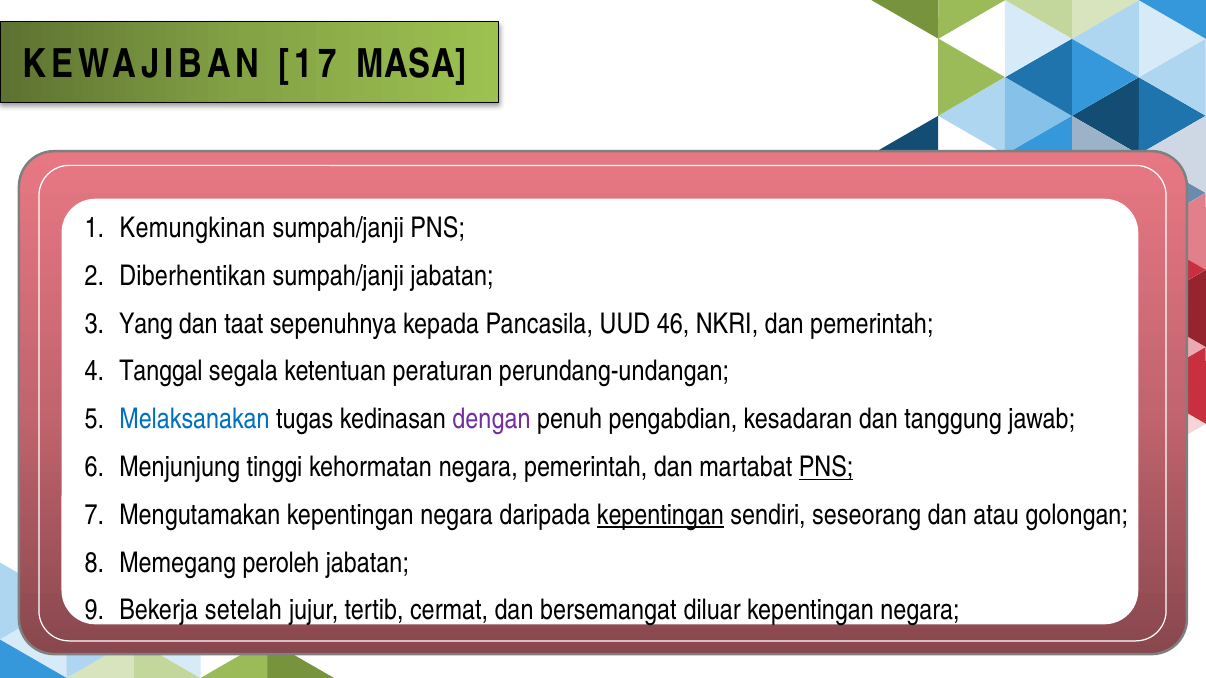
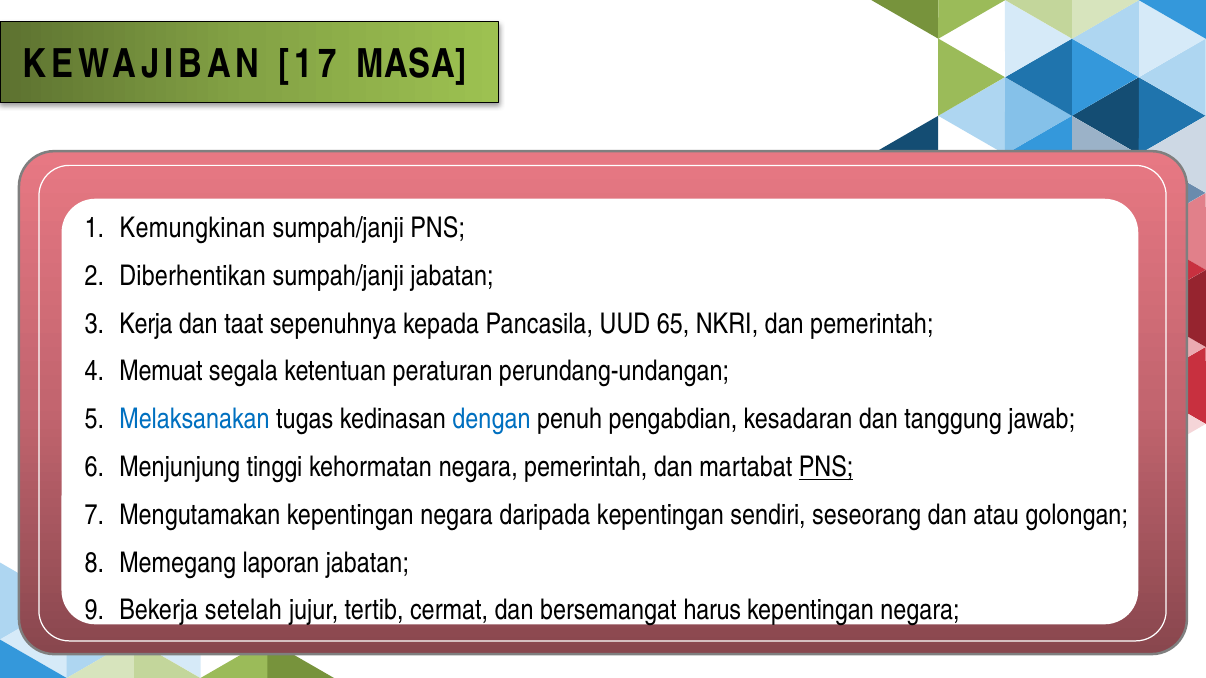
Yang: Yang -> Kerja (146, 324)
46: 46 -> 65 (673, 324)
Tanggal: Tanggal -> Memuat (161, 372)
dengan colour: purple -> blue (491, 420)
kepentingan underline: present -> none (660, 515)
peroleh: peroleh -> laporan (281, 563)
diluar: diluar -> harus (712, 611)
